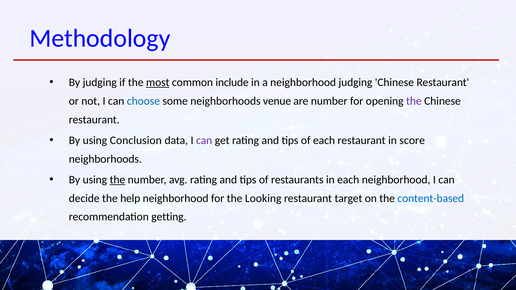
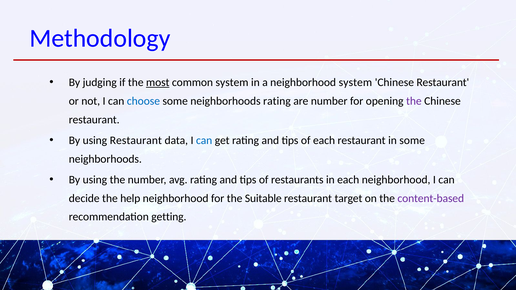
common include: include -> system (232, 83)
neighborhood judging: judging -> system (355, 83)
neighborhoods venue: venue -> rating (277, 101)
using Conclusion: Conclusion -> Restaurant (136, 141)
can colour: purple -> blue (204, 141)
in score: score -> some (412, 141)
the underline: present -> none (117, 180)
Looking: Looking -> Suitable (263, 199)
content-based colour: blue -> purple (431, 199)
